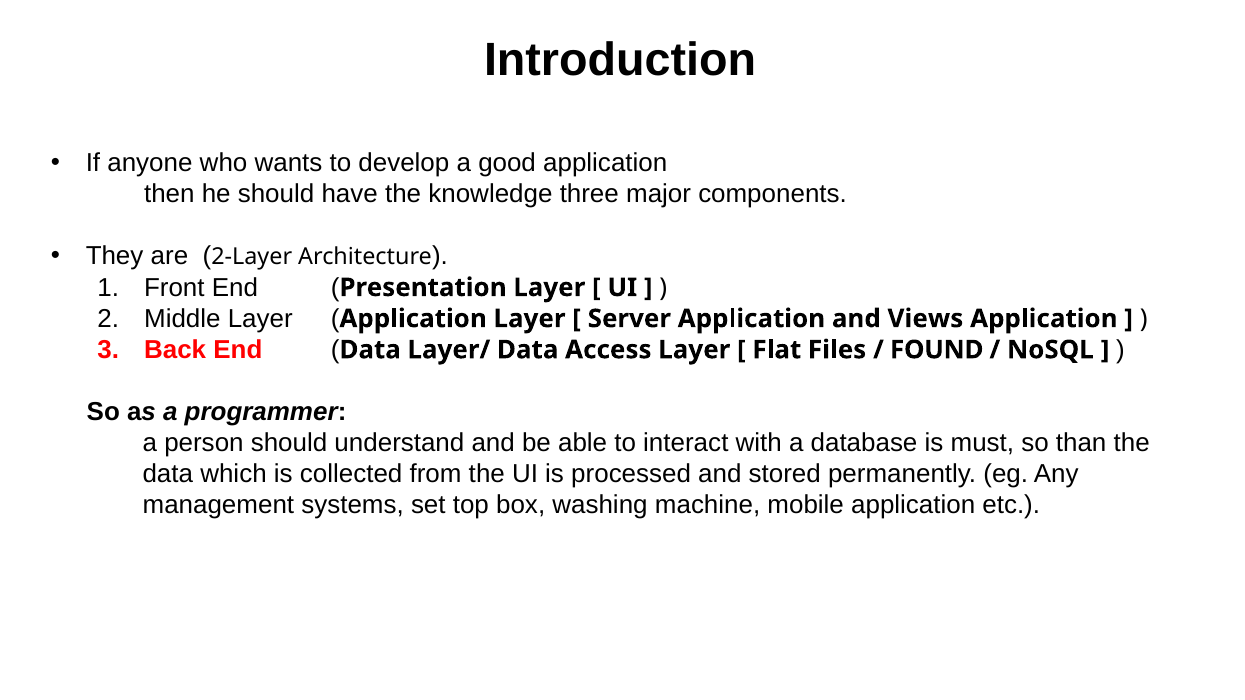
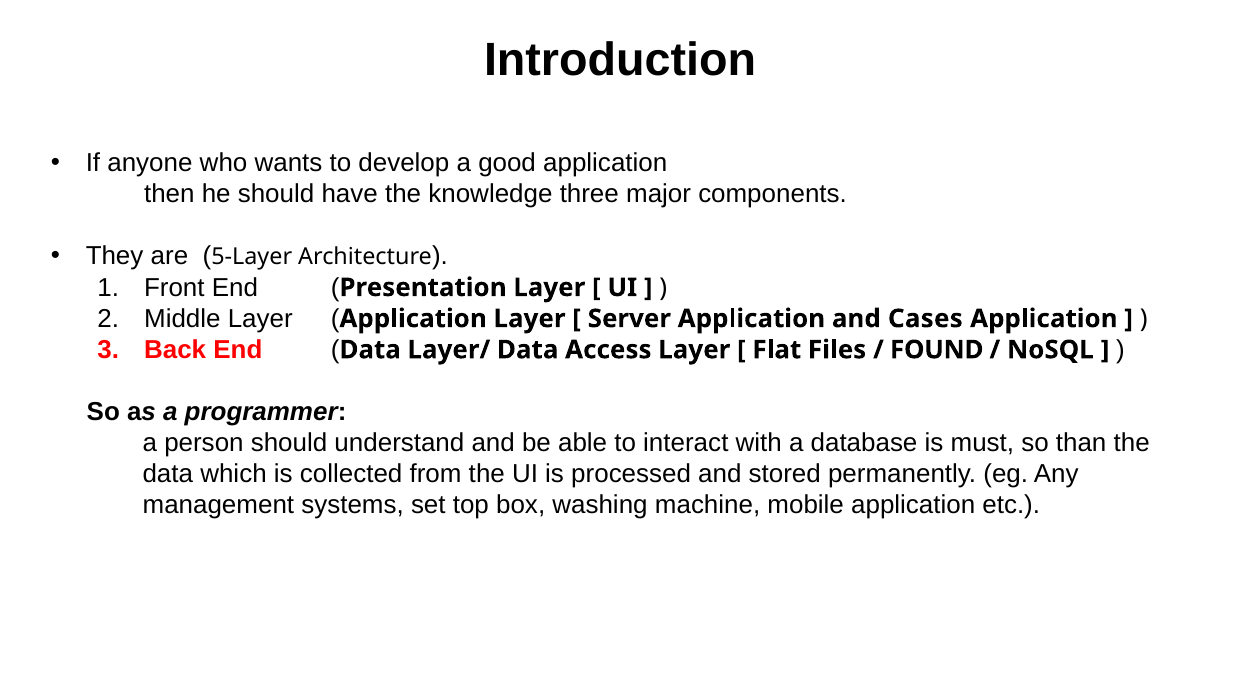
2-Layer: 2-Layer -> 5-Layer (252, 257)
Views: Views -> Cases (925, 319)
